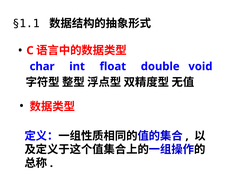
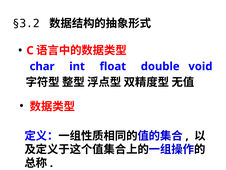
§1.1: §1.1 -> §3.2 (26, 23)
